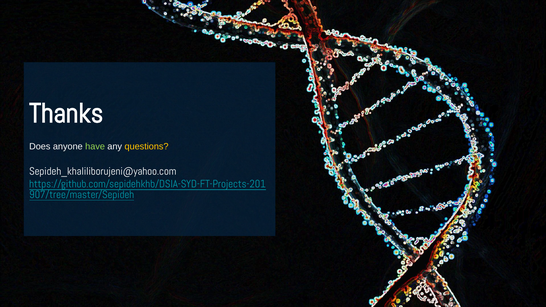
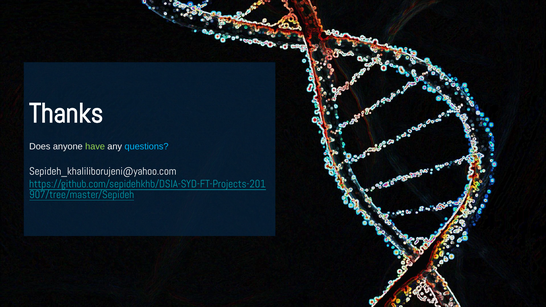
questions colour: yellow -> light blue (147, 147)
